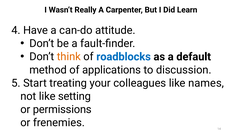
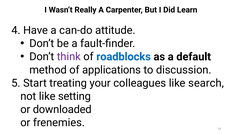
think colour: orange -> purple (69, 56)
names: names -> search (206, 83)
permissions: permissions -> downloaded (62, 109)
